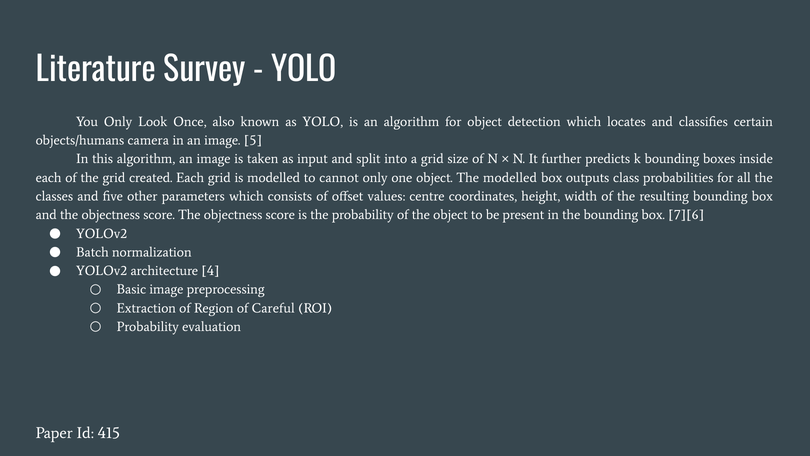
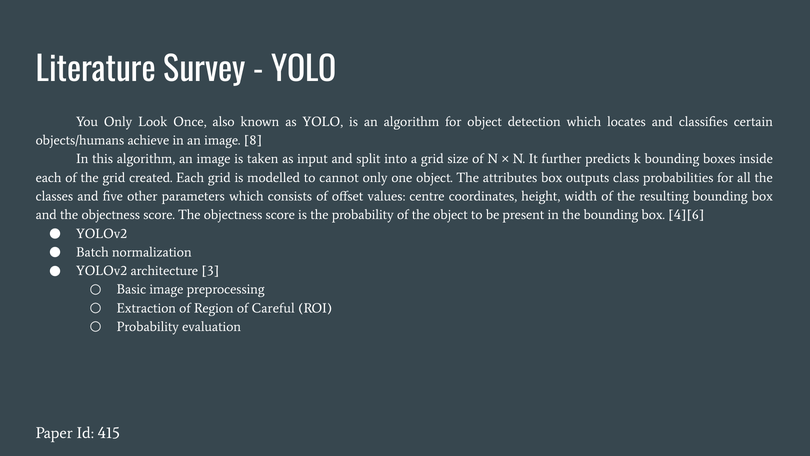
camera: camera -> achieve (148, 140)
5: 5 -> 8 (253, 140)
The modelled: modelled -> attributes (510, 178)
7][6: 7][6 -> 4][6 (686, 215)
4: 4 -> 3 (210, 271)
